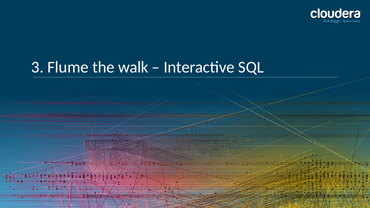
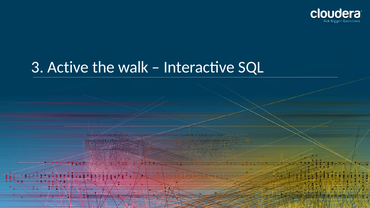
Flume: Flume -> Active (68, 67)
